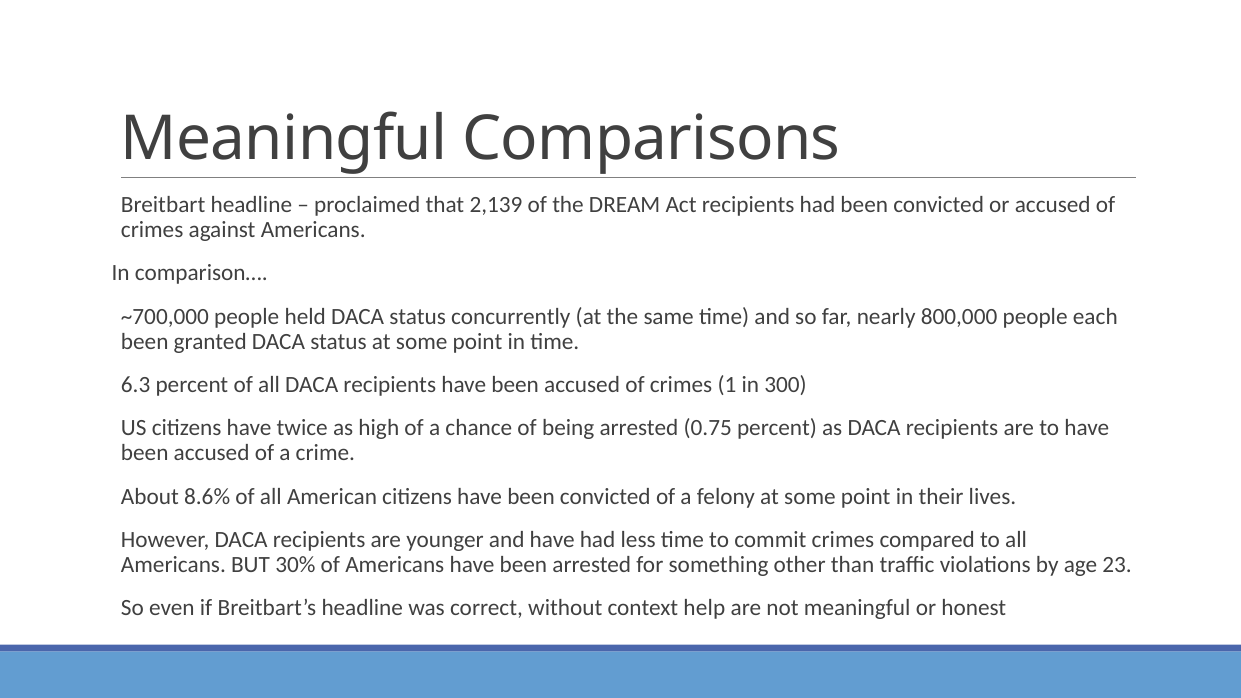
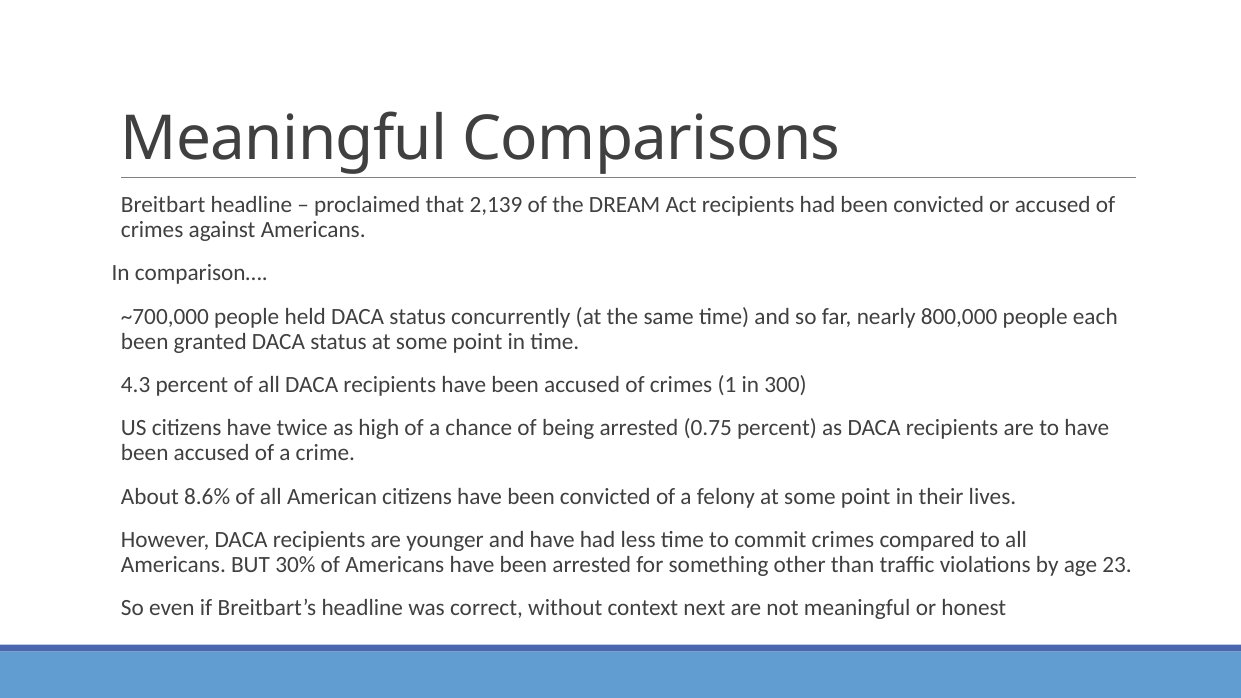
6.3: 6.3 -> 4.3 (136, 385)
help: help -> next (704, 608)
